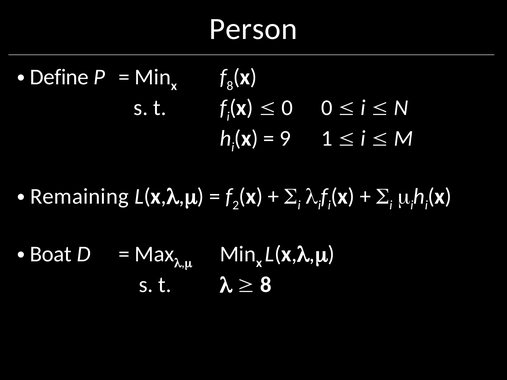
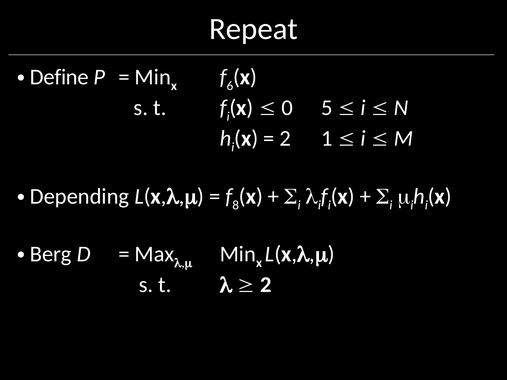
Person: Person -> Repeat (253, 29)
8: 8 -> 6 (230, 86)
0 0: 0 -> 5 (327, 108)
9: 9 -> 2 (285, 139)
Remaining: Remaining -> Depending (80, 196)
2: 2 -> 8 (236, 205)
Boat: Boat -> Berg (51, 254)
8: 8 -> 2 (266, 285)
